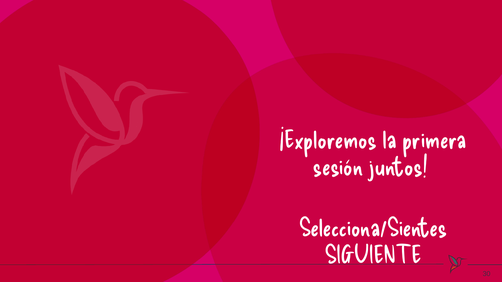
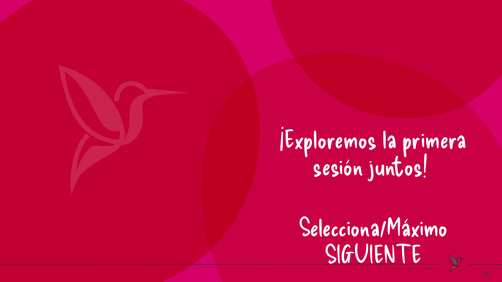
Selecciona/Sientes: Selecciona/Sientes -> Selecciona/Máximo (373, 229)
